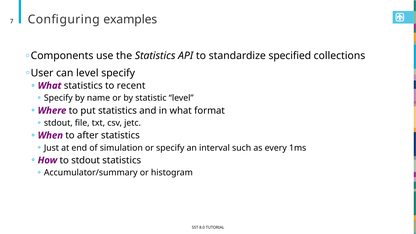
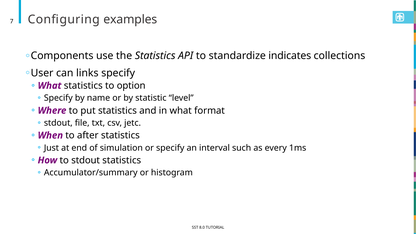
specified: specified -> indicates (290, 56)
can level: level -> links (87, 73)
recent: recent -> option (131, 86)
